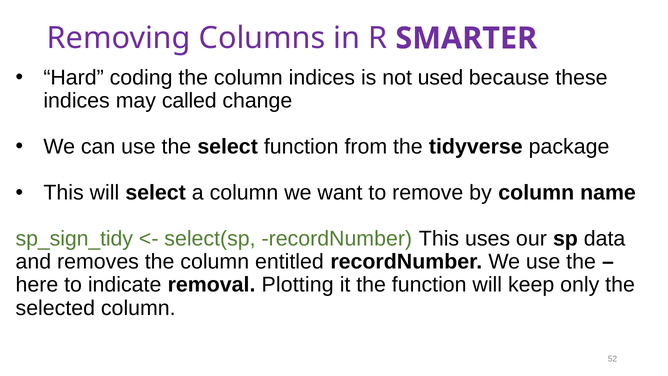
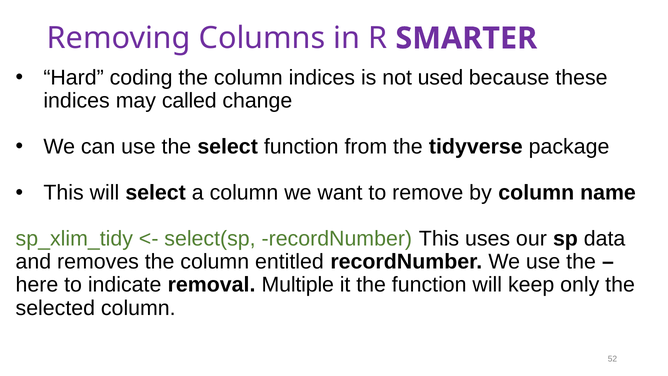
sp_sign_tidy: sp_sign_tidy -> sp_xlim_tidy (74, 239)
Plotting: Plotting -> Multiple (298, 285)
